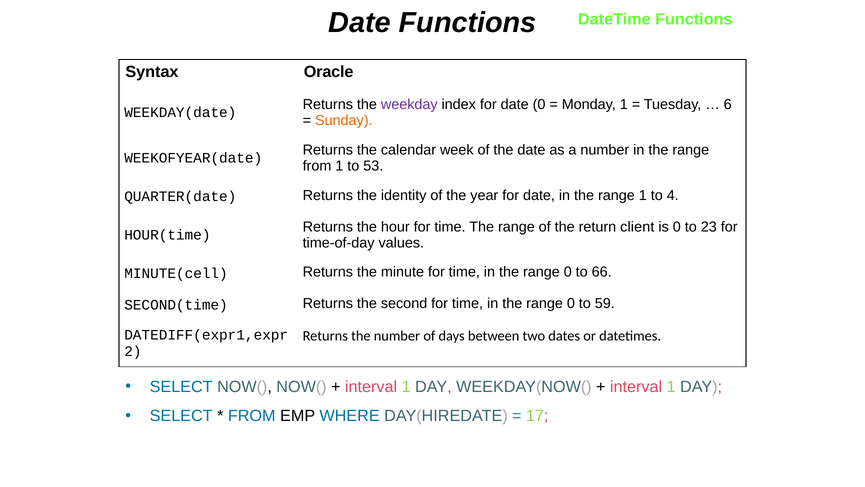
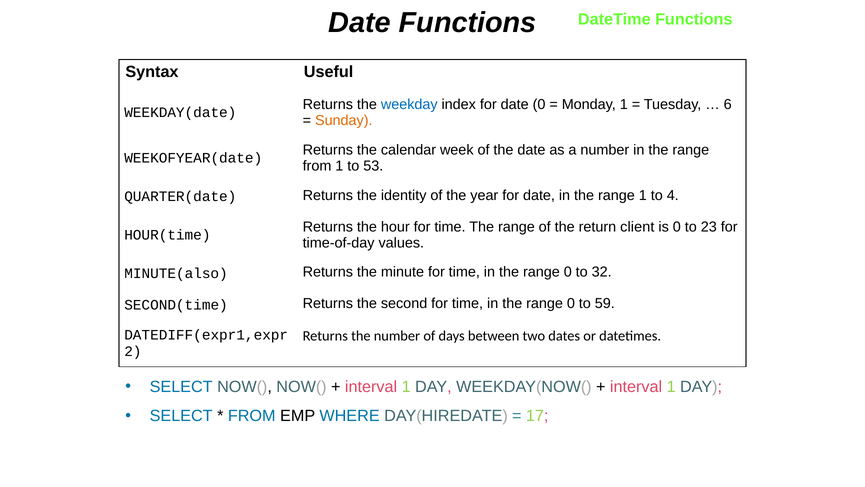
Oracle: Oracle -> Useful (329, 72)
weekday colour: purple -> blue (409, 104)
MINUTE(cell: MINUTE(cell -> MINUTE(also (176, 273)
66: 66 -> 32 (602, 272)
